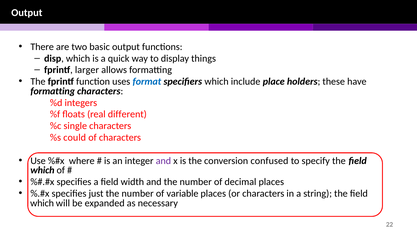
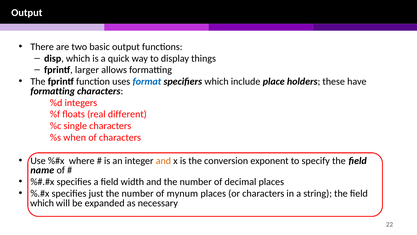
could: could -> when (75, 137)
and colour: purple -> orange (163, 160)
confused: confused -> exponent (270, 160)
which: which -> name (42, 170)
variable: variable -> mynum (182, 193)
